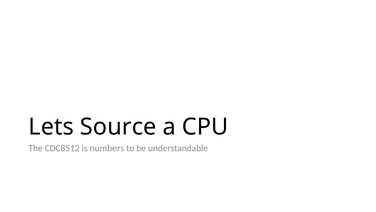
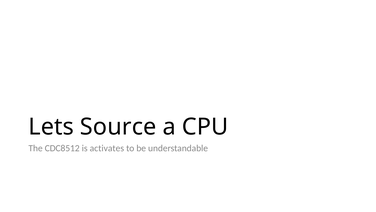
numbers: numbers -> activates (107, 148)
